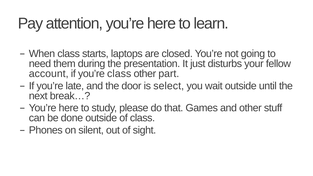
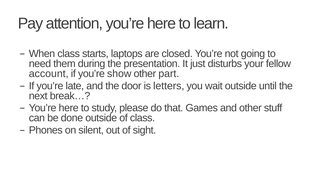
you’re class: class -> show (119, 74)
select: select -> letters (169, 86)
